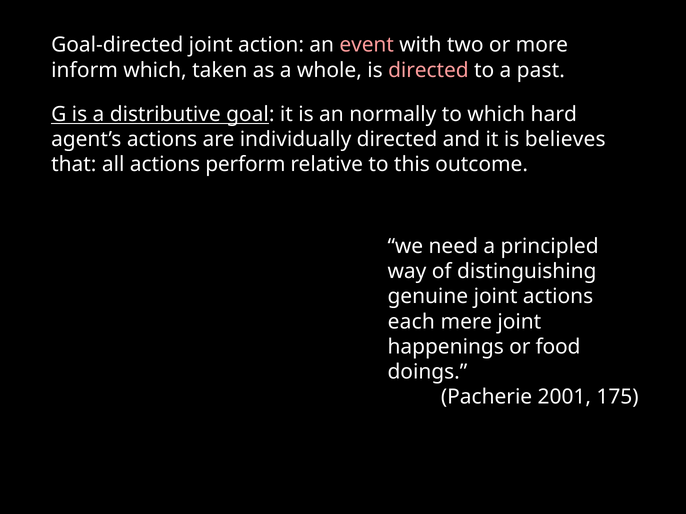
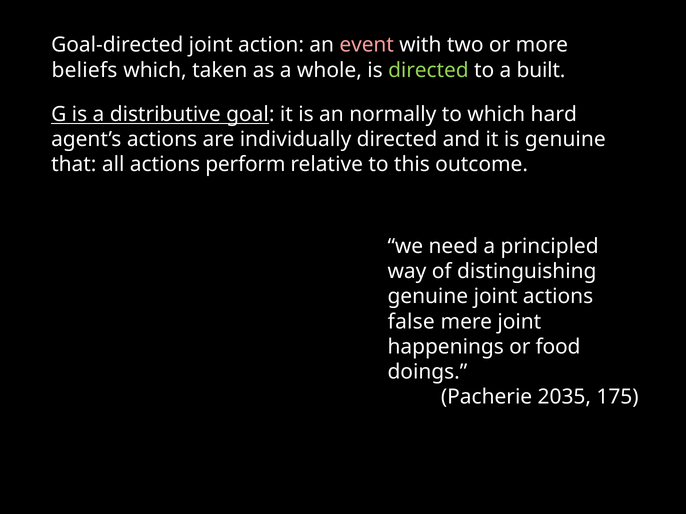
inform: inform -> beliefs (84, 70)
directed colour: pink -> light green (428, 70)
past: past -> built (541, 70)
is believes: believes -> genuine (565, 139)
each: each -> false (411, 322)
2001: 2001 -> 2035 (564, 397)
